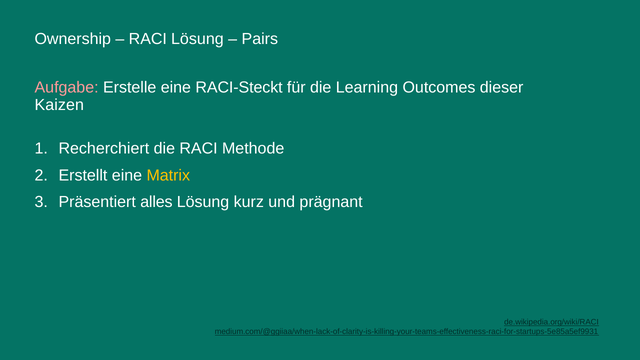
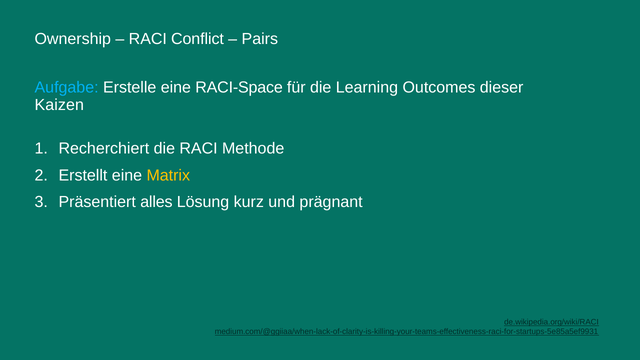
RACI Lösung: Lösung -> Conflict (197, 39)
Aufgabe colour: pink -> light blue (67, 87)
RACI-Steckt: RACI-Steckt -> RACI-Space (239, 87)
